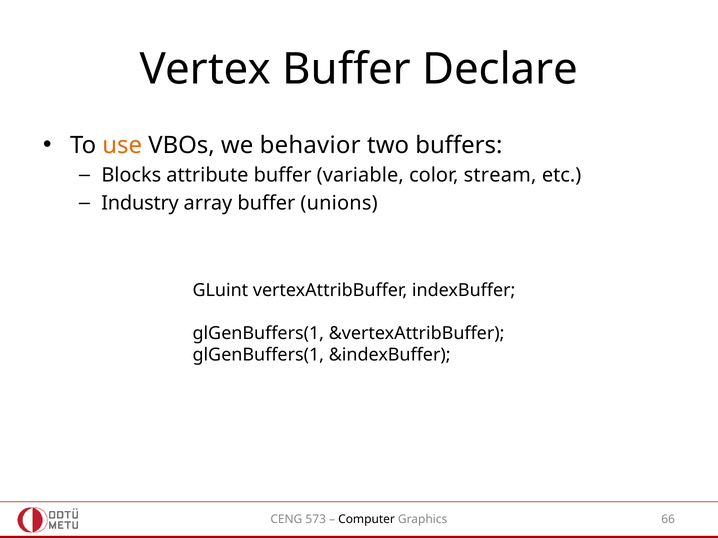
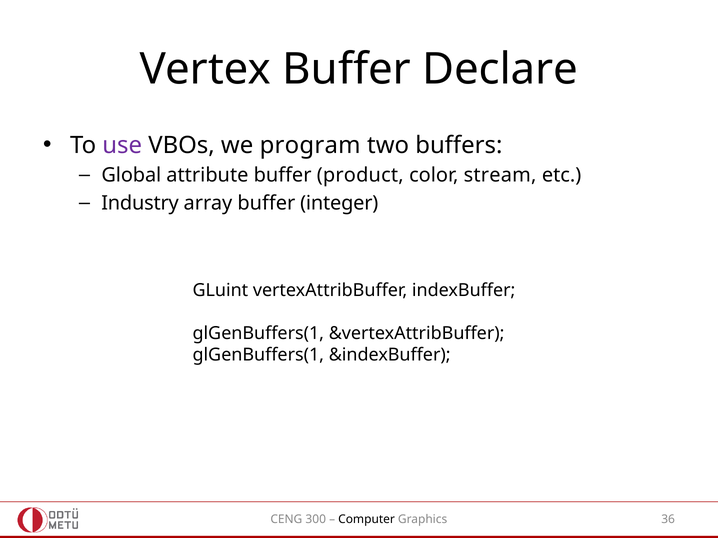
use colour: orange -> purple (122, 145)
behavior: behavior -> program (310, 145)
Blocks: Blocks -> Global (131, 175)
variable: variable -> product (360, 175)
unions: unions -> integer (339, 203)
573: 573 -> 300 (316, 520)
66: 66 -> 36 (668, 520)
